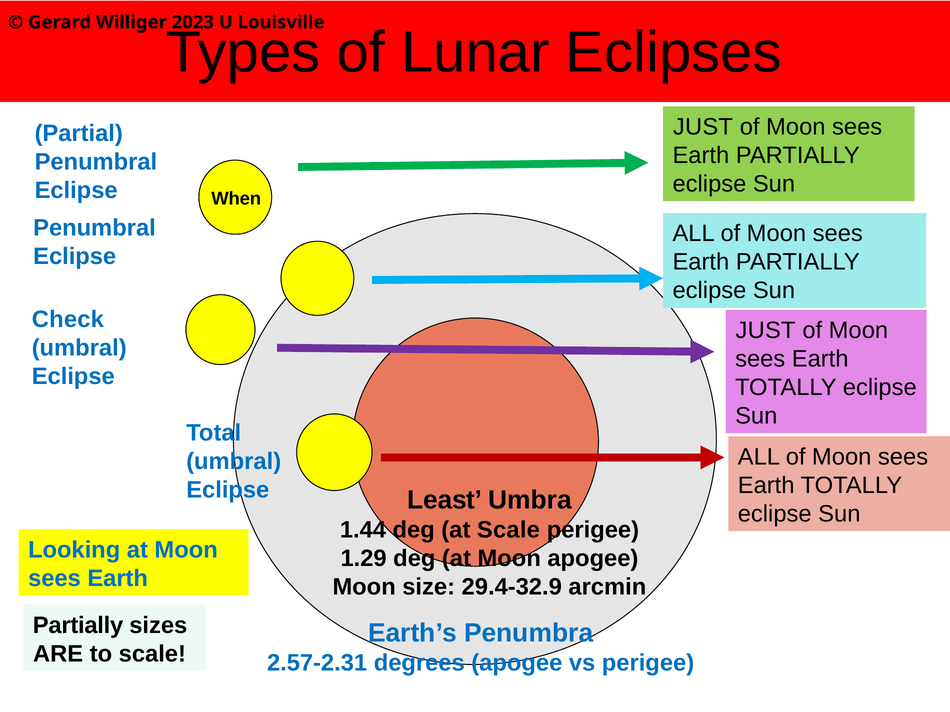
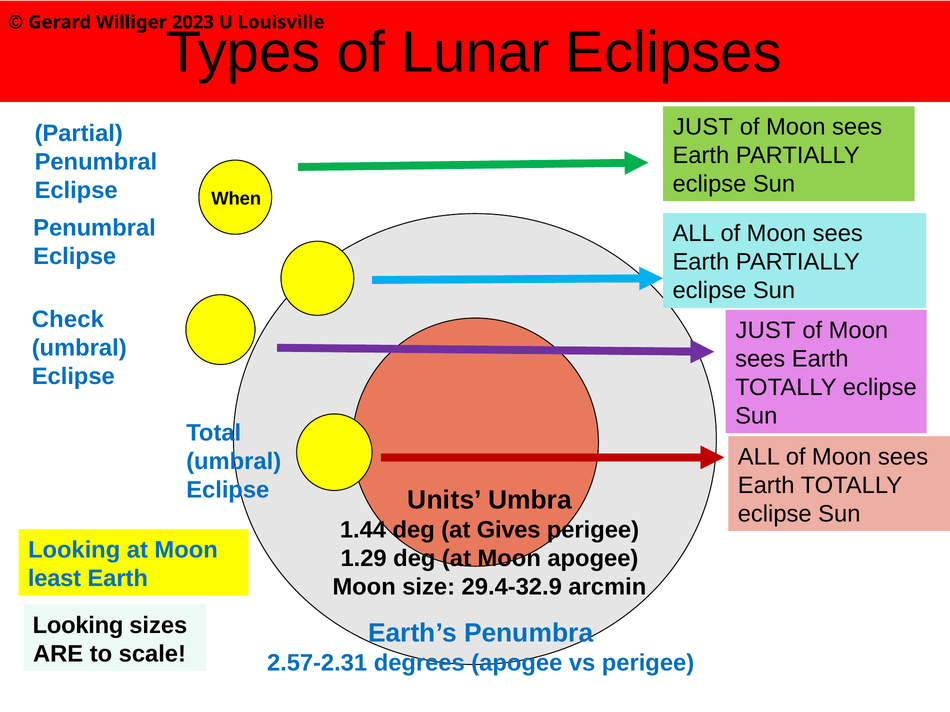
Least: Least -> Units (445, 500)
at Scale: Scale -> Gives (509, 530)
sees: sees -> least (55, 579)
Partially: Partially -> Looking (78, 626)
